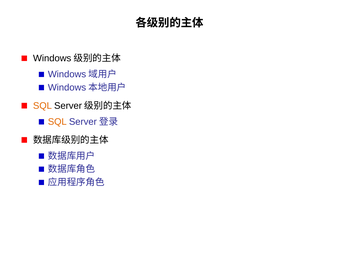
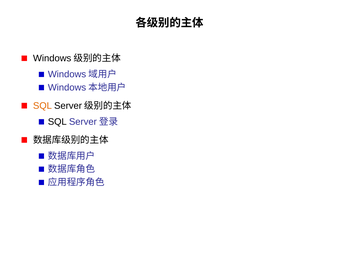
SQL colour: orange -> black (57, 122)
